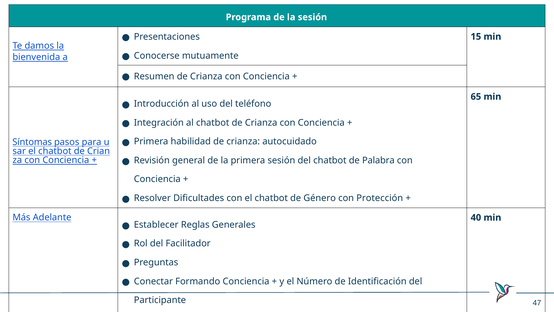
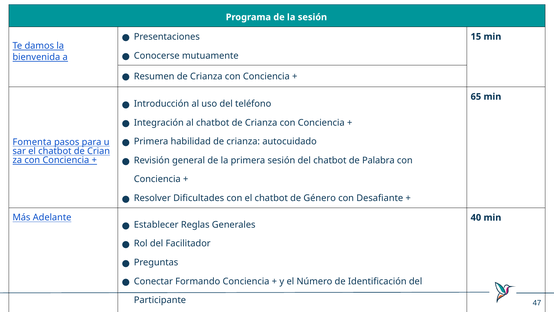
Síntomas: Síntomas -> Fomenta (32, 142)
Protección: Protección -> Desafiante (380, 198)
